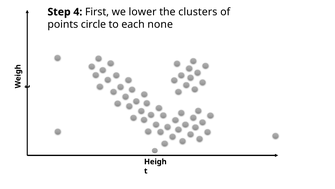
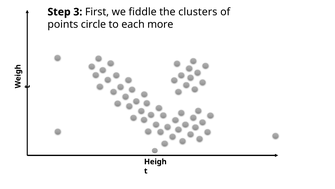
4: 4 -> 3 (78, 12)
lower: lower -> fiddle (143, 12)
none: none -> more (160, 24)
